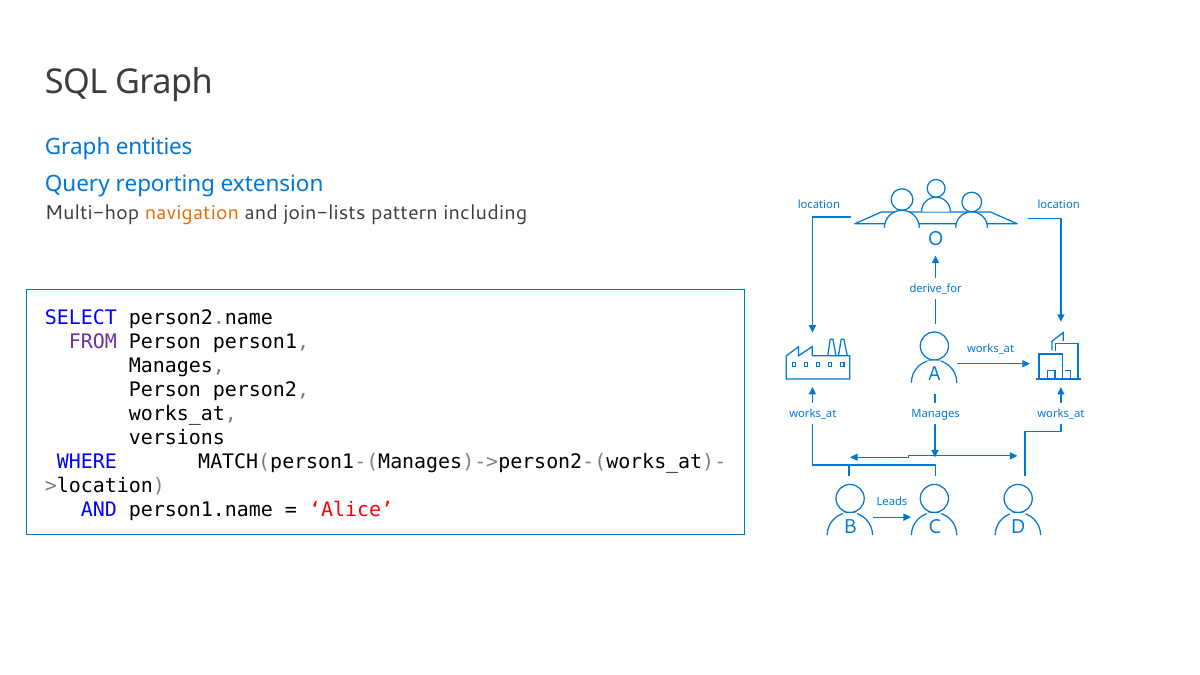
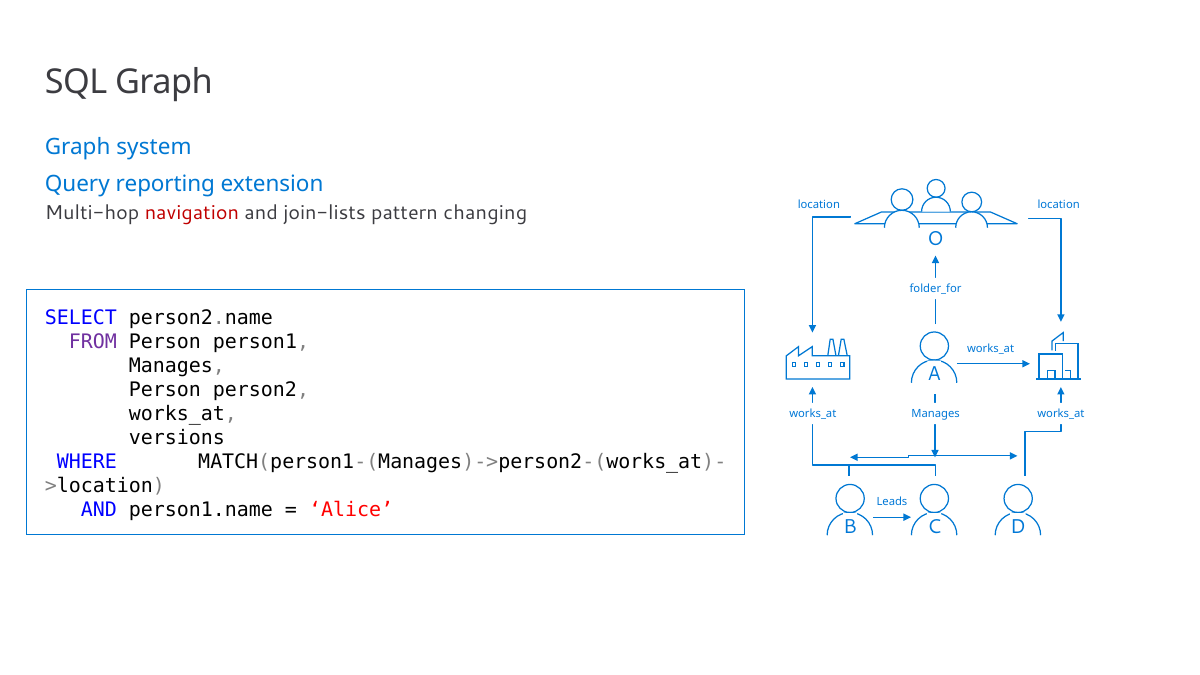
entities: entities -> system (154, 147)
navigation colour: orange -> red (192, 213)
including: including -> changing (485, 213)
derive_for: derive_for -> folder_for (936, 288)
